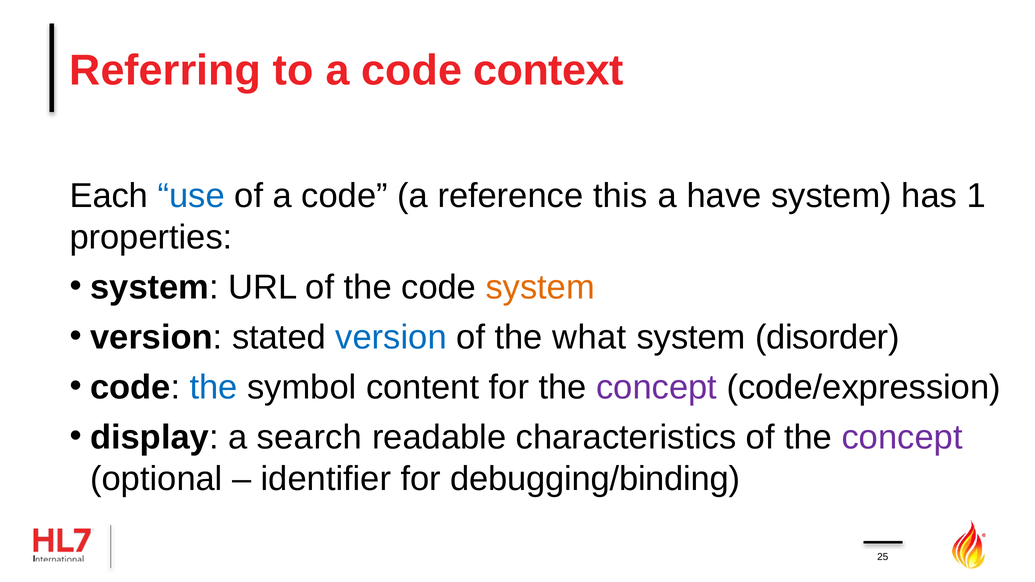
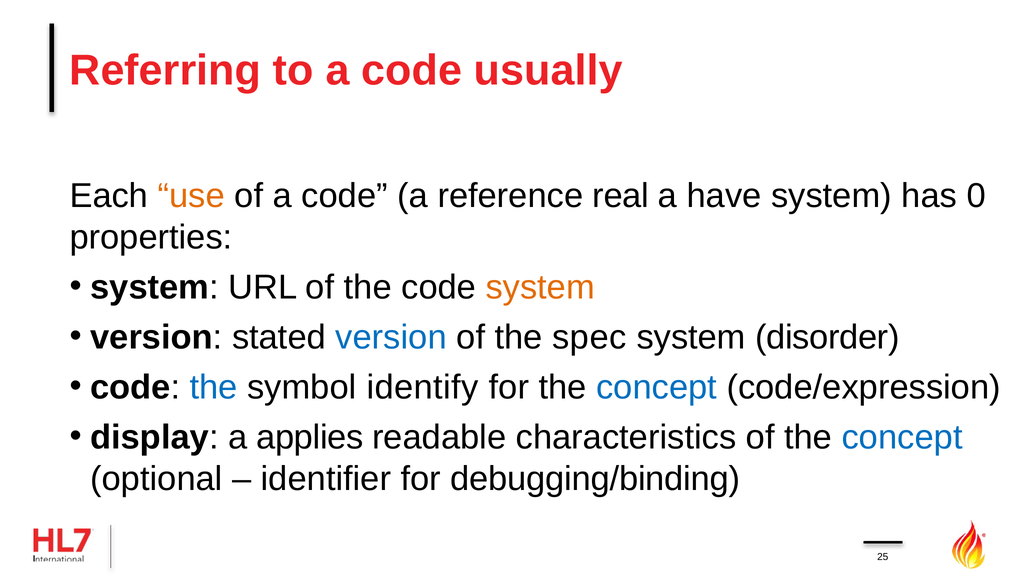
context: context -> usually (548, 71)
use colour: blue -> orange (191, 196)
this: this -> real (621, 196)
1: 1 -> 0 (976, 196)
what: what -> spec (589, 337)
content: content -> identify (422, 387)
concept colour: purple -> blue (657, 387)
search: search -> applies (310, 438)
concept colour: purple -> blue (902, 438)
